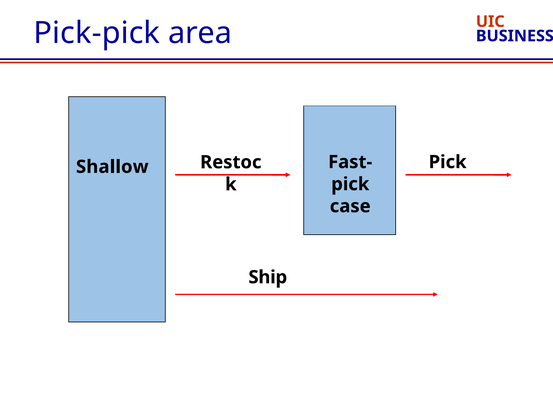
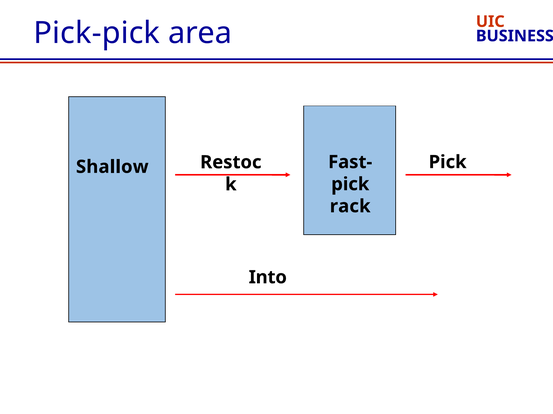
case: case -> rack (350, 207)
Ship: Ship -> Into (268, 278)
